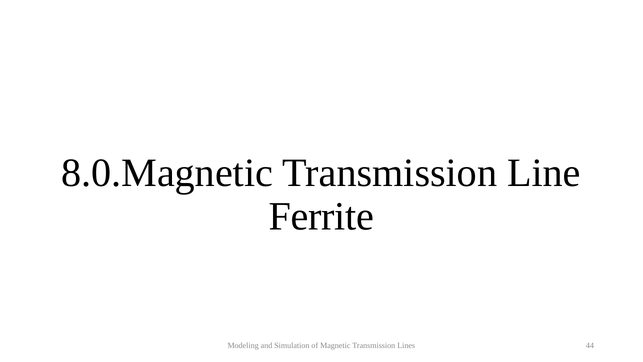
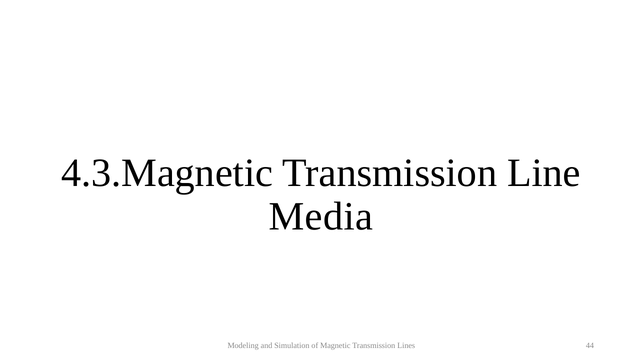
8.0.Magnetic: 8.0.Magnetic -> 4.3.Magnetic (167, 173)
Ferrite: Ferrite -> Media (321, 216)
